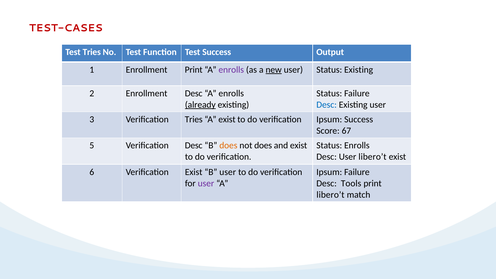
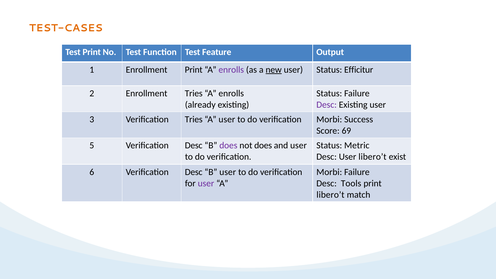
TEST-CASES colour: red -> orange (66, 28)
Test Tries: Tries -> Print (92, 52)
Test Success: Success -> Feature (217, 52)
Status Existing: Existing -> Efficitur (359, 70)
Enrollment Desc: Desc -> Tries (194, 93)
already underline: present -> none (200, 105)
Desc colour: blue -> purple (327, 105)
A exist: exist -> user (227, 119)
verification Ipsum: Ipsum -> Morbi (329, 119)
67: 67 -> 69 (346, 131)
does colour: orange -> purple (228, 145)
and exist: exist -> user (299, 145)
Status Enrolls: Enrolls -> Metric (357, 145)
6 Verification Exist: Exist -> Desc (194, 172)
Ipsum: Ipsum -> Morbi (329, 172)
